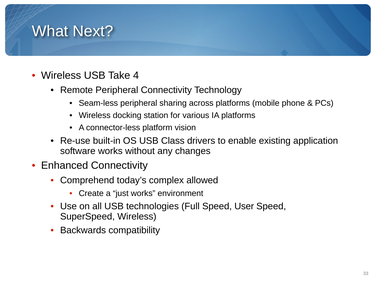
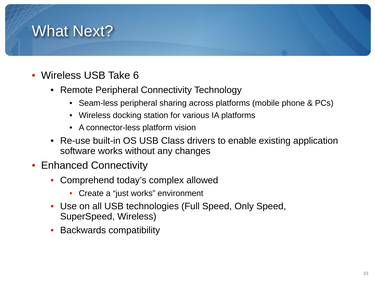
4: 4 -> 6 (136, 75)
User: User -> Only (244, 207)
